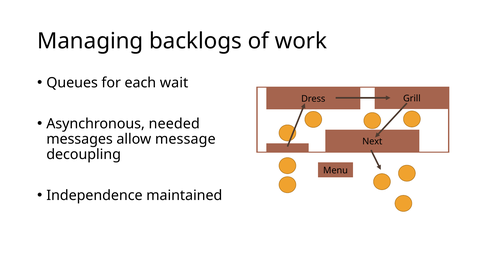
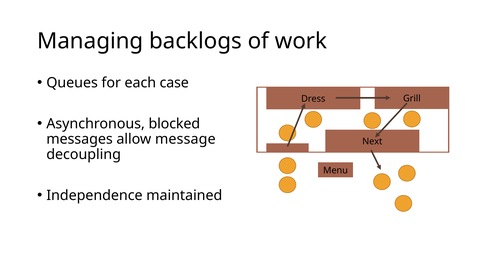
wait: wait -> case (174, 83)
needed: needed -> blocked (174, 123)
